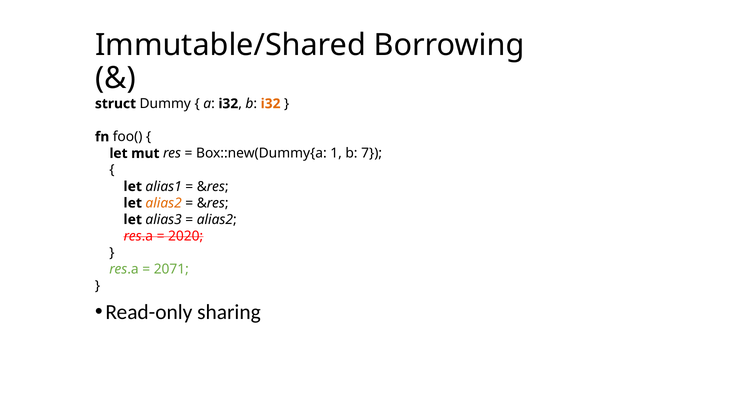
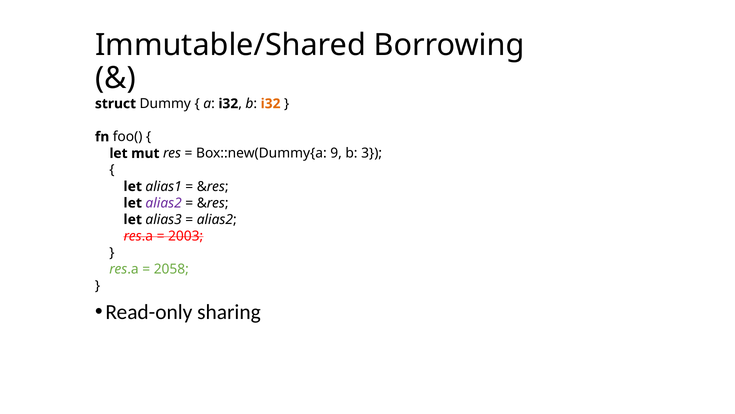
1: 1 -> 9 (336, 153)
7: 7 -> 3 (372, 153)
alias2 colour: orange -> purple (164, 203)
2020: 2020 -> 2003 (186, 236)
2071: 2071 -> 2058 (171, 269)
